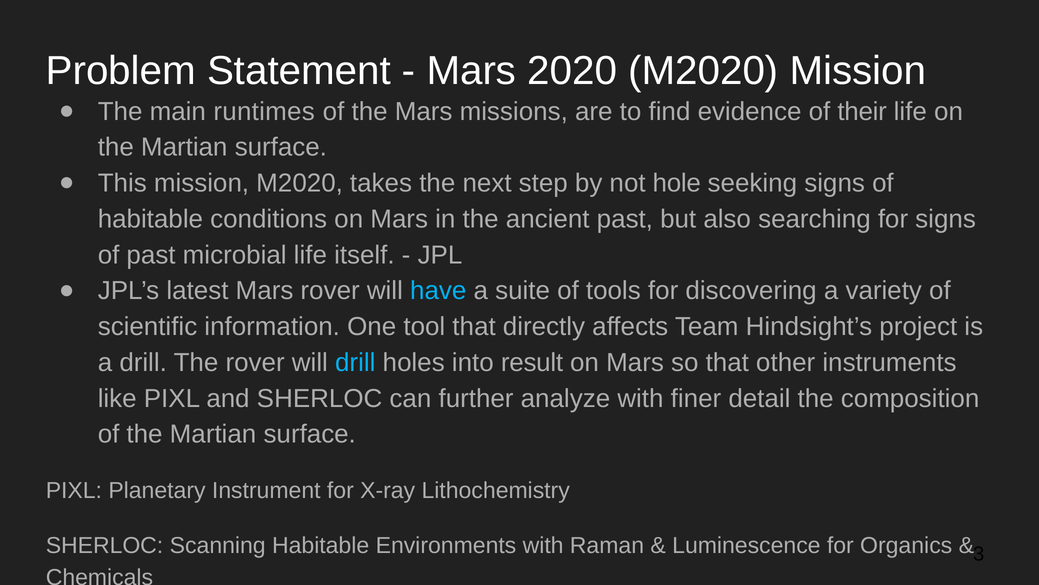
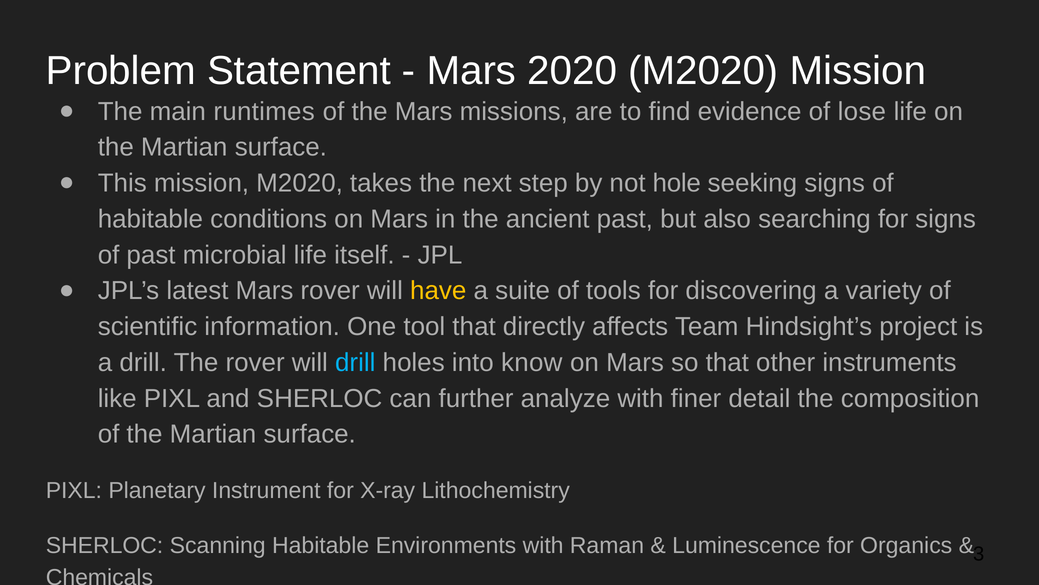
their: their -> lose (862, 111)
have colour: light blue -> yellow (438, 291)
result: result -> know (532, 362)
